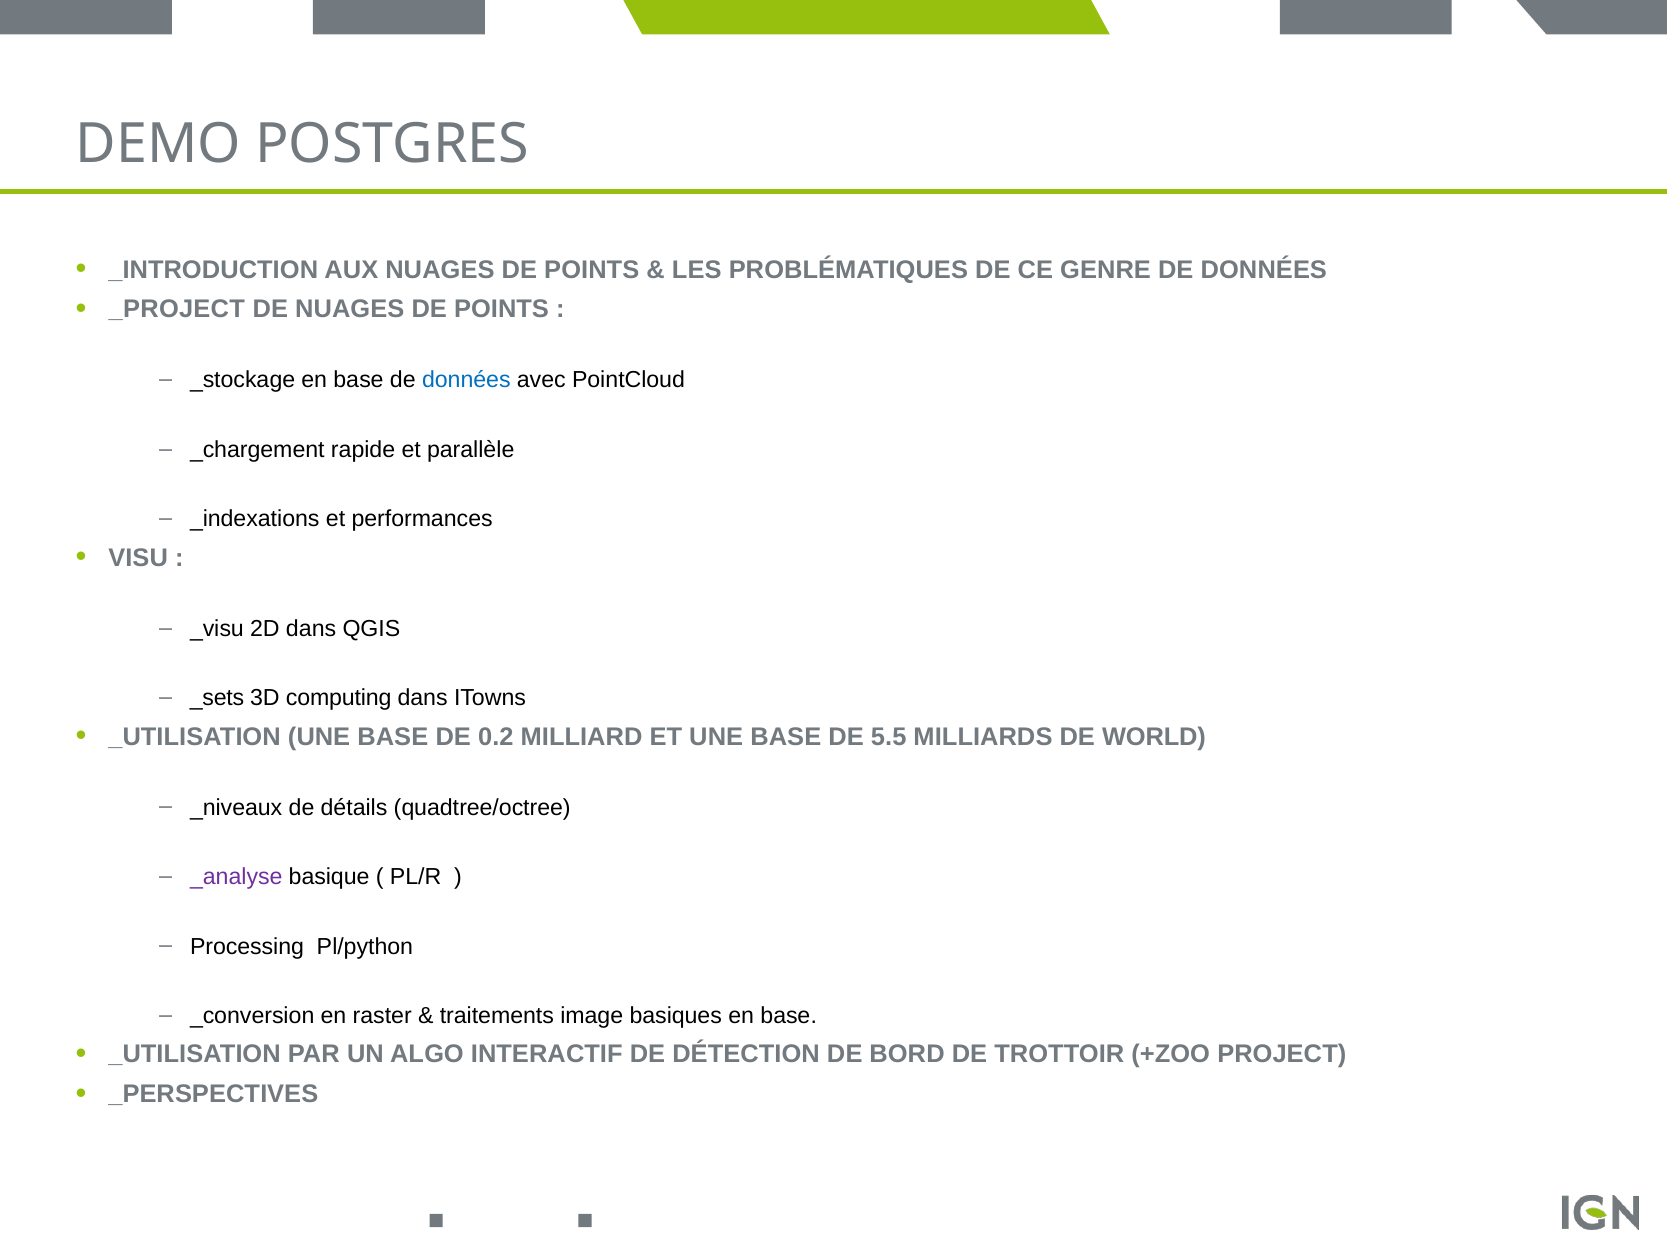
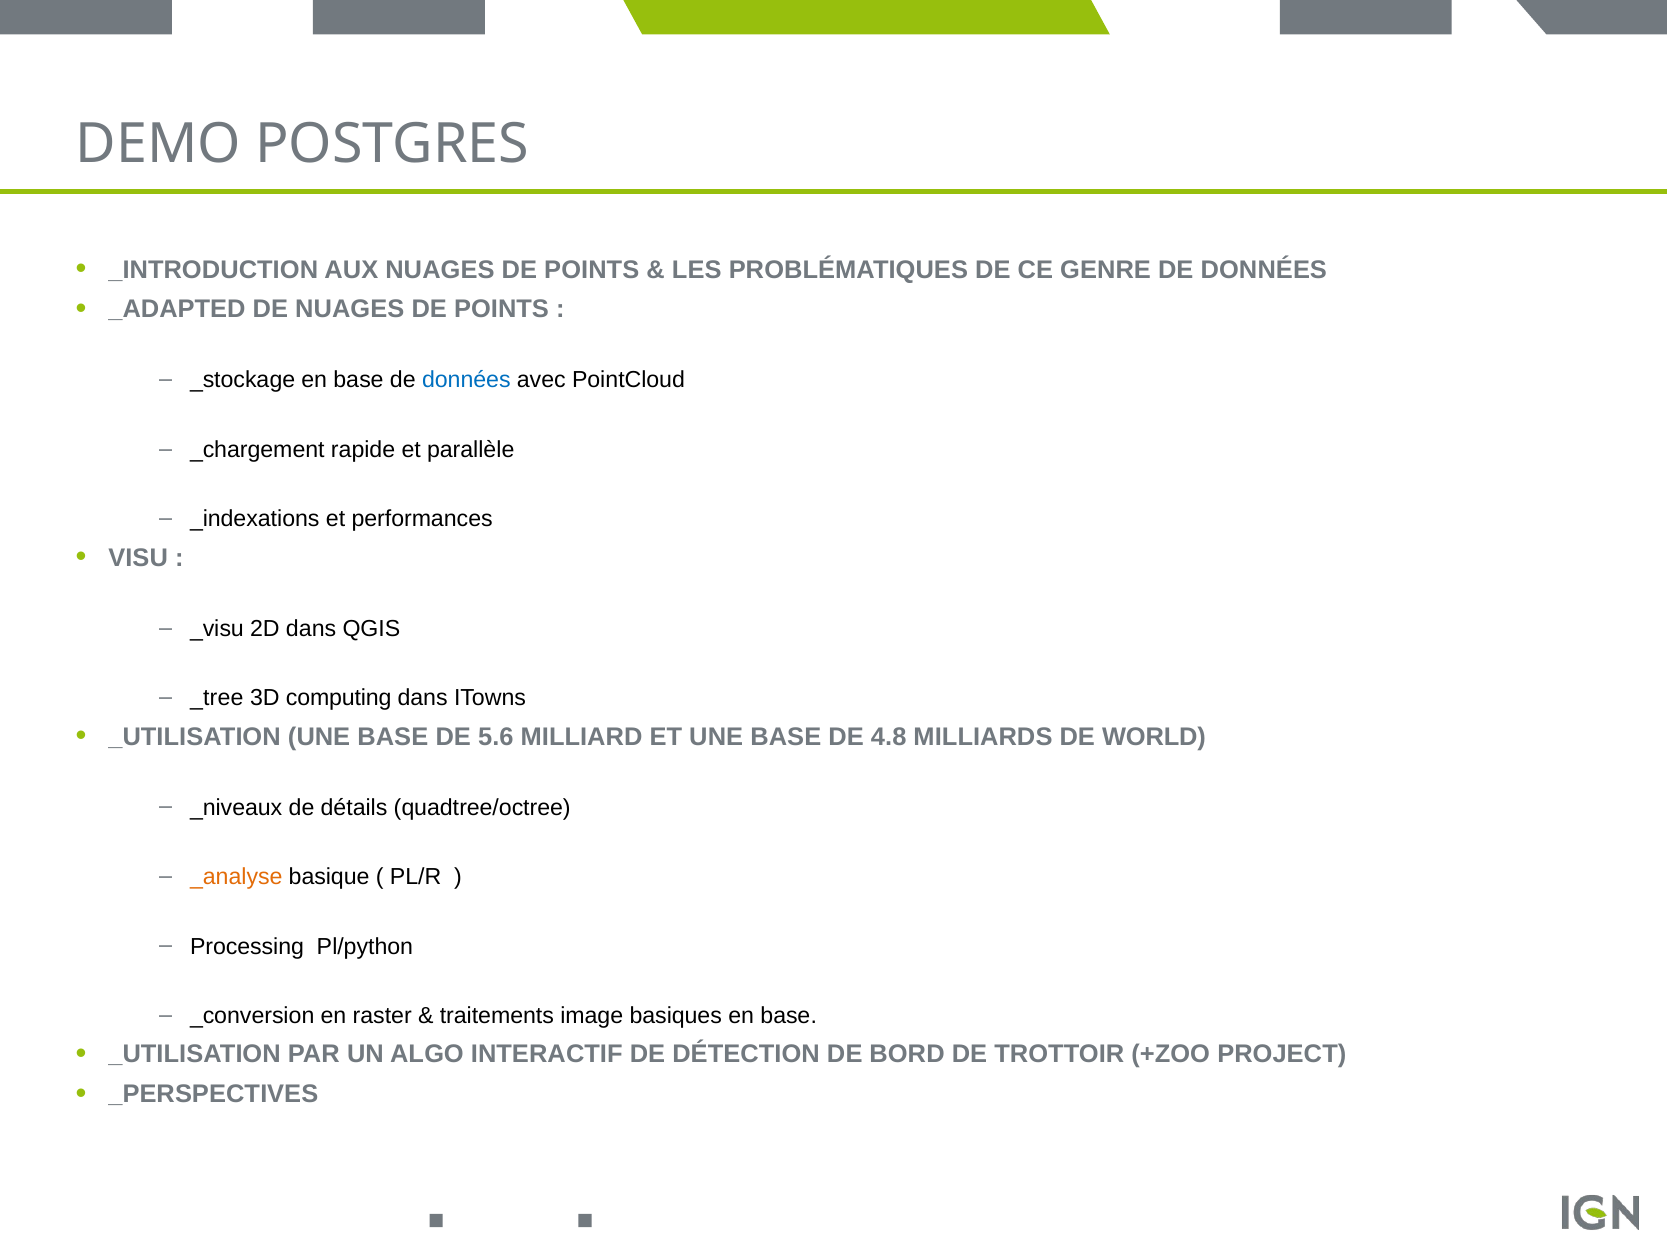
_PROJECT: _PROJECT -> _ADAPTED (177, 310)
_sets: _sets -> _tree (217, 698)
0.2: 0.2 -> 5.6 (496, 737)
5.5: 5.5 -> 4.8 (889, 737)
_analyse colour: purple -> orange (236, 877)
